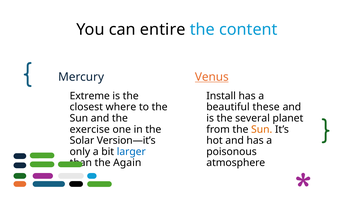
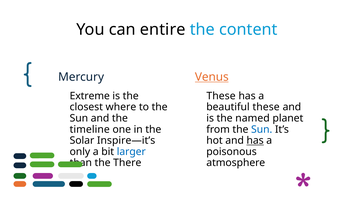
Install: Install -> These (221, 96)
several: several -> named (252, 118)
exercise: exercise -> timeline (90, 129)
Sun colour: orange -> blue (262, 129)
Version—it’s: Version—it’s -> Inspire—it’s (126, 141)
has underline: none -> present (255, 141)
Again: Again -> There (127, 163)
